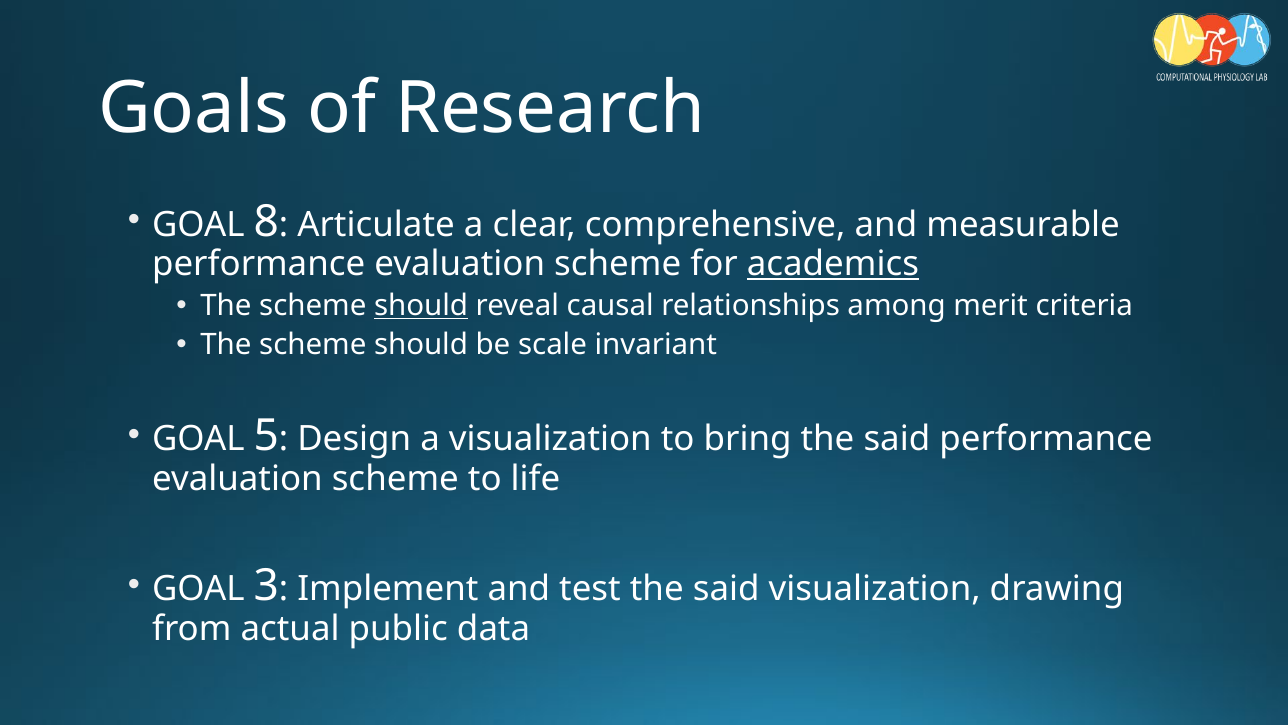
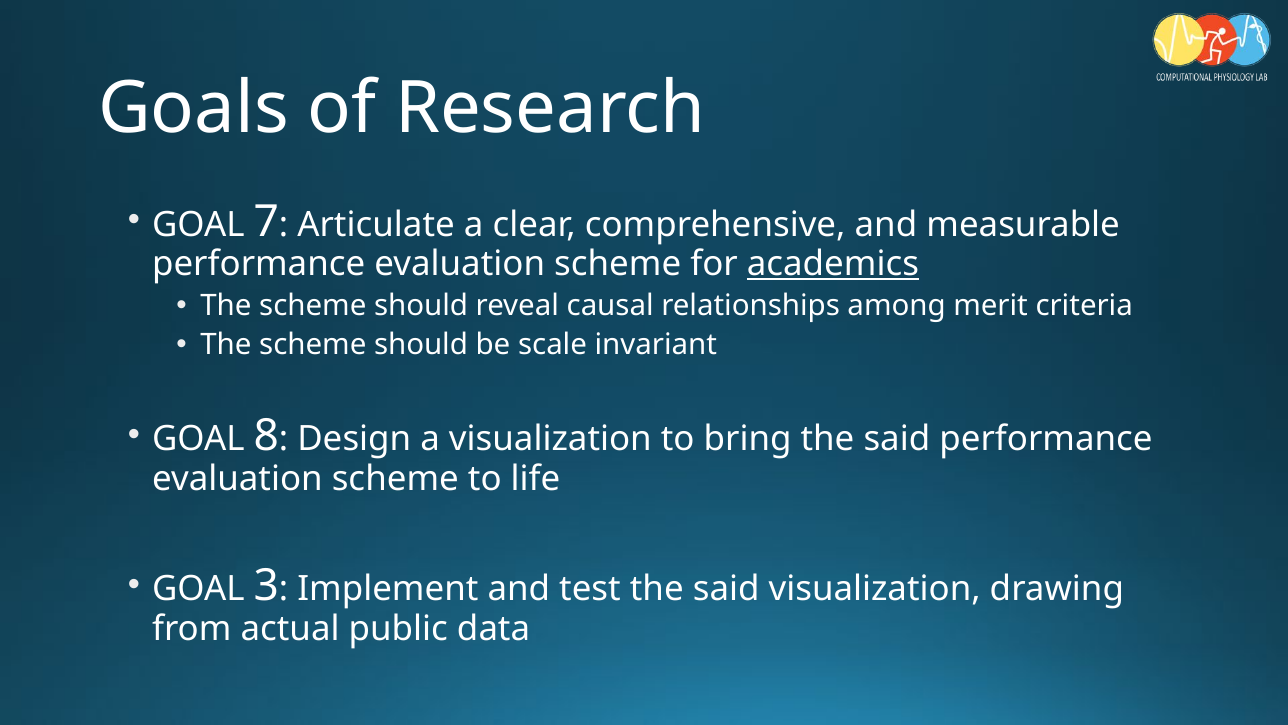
8: 8 -> 7 (266, 221)
should underline: present -> none (421, 306)
5: 5 -> 8 (266, 436)
